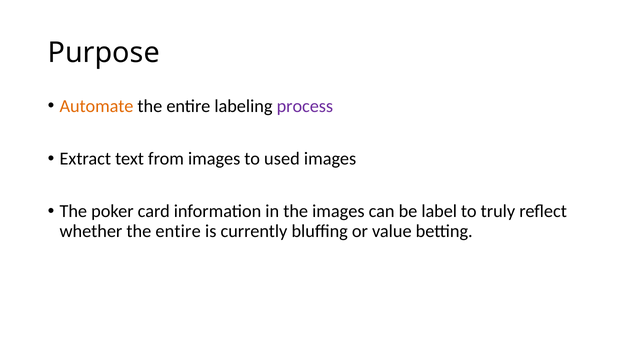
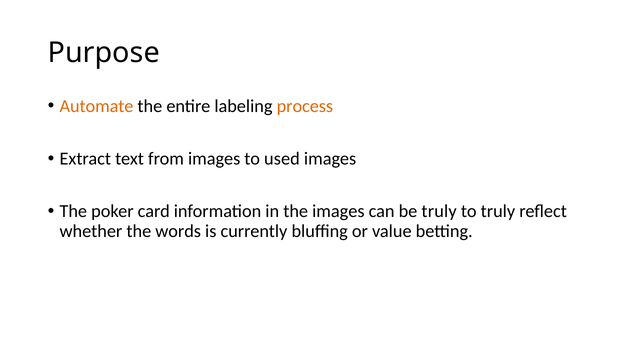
process colour: purple -> orange (305, 106)
be label: label -> truly (439, 211)
whether the entire: entire -> words (178, 231)
